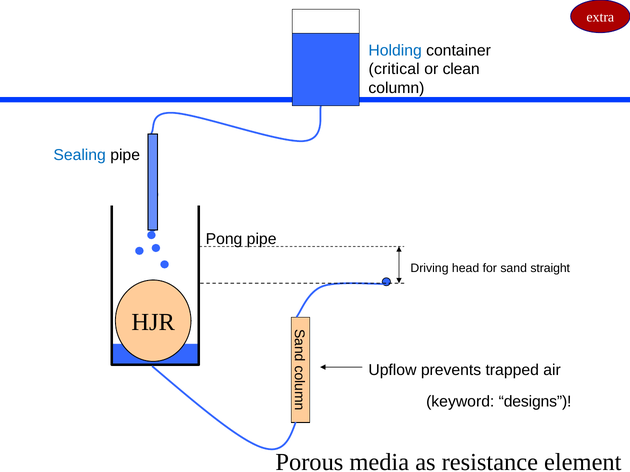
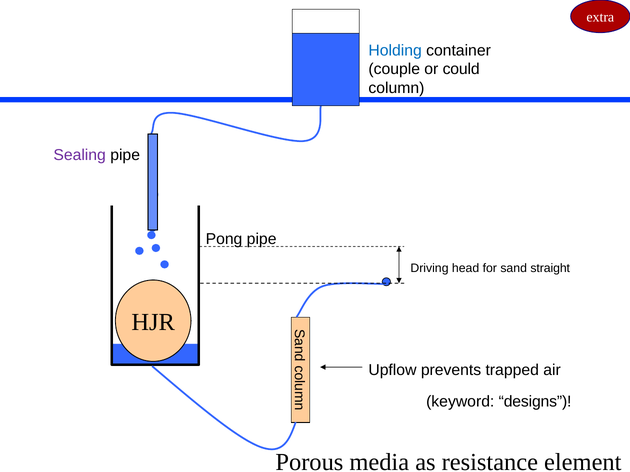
critical: critical -> couple (394, 69)
clean: clean -> could (461, 69)
Sealing colour: blue -> purple (80, 155)
